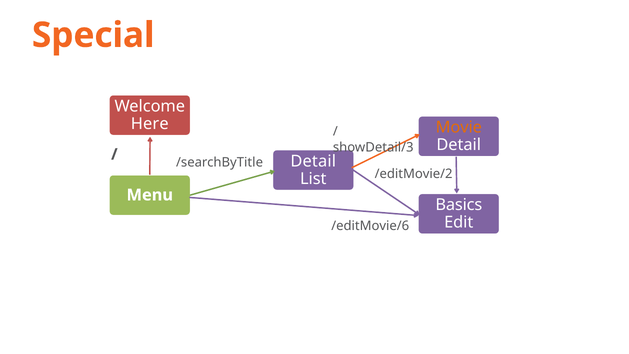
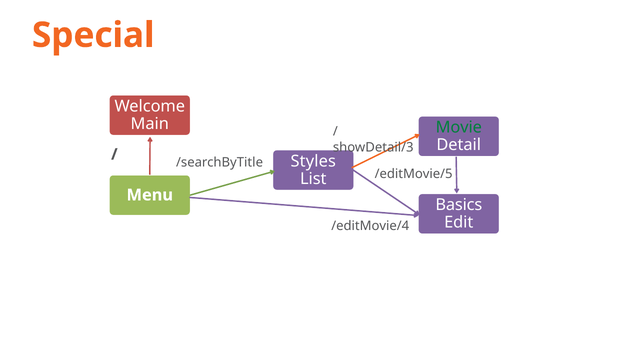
Here: Here -> Main (150, 124)
Movie colour: orange -> green (459, 127)
Detail: Detail -> Styles (313, 161)
/editMovie/2: /editMovie/2 -> /editMovie/5 (414, 174)
/editMovie/6: /editMovie/6 -> /editMovie/4 (370, 226)
